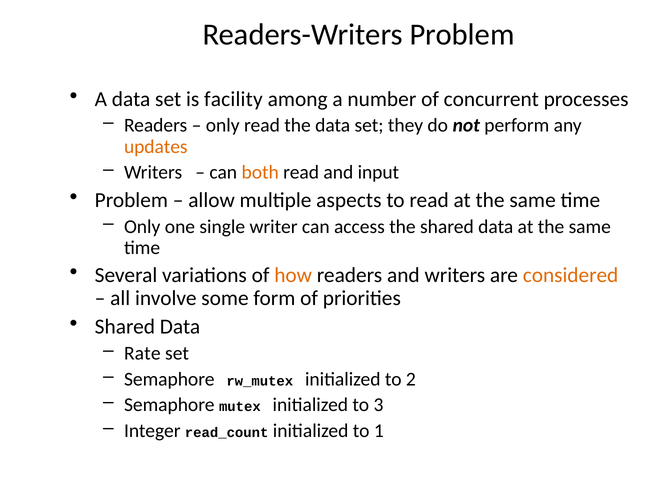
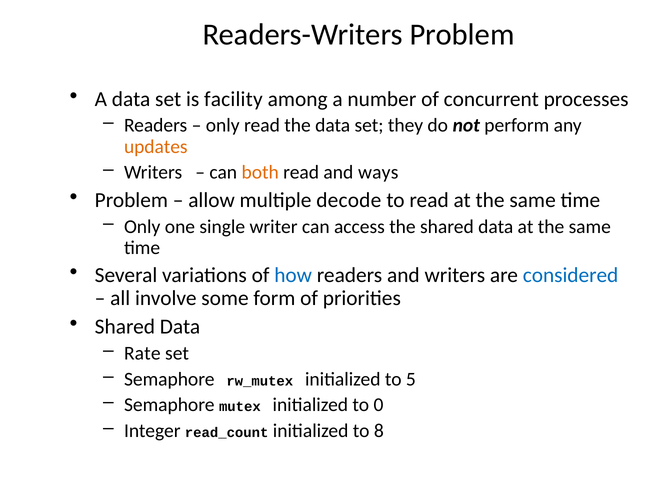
input: input -> ways (378, 172)
aspects: aspects -> decode (349, 200)
how colour: orange -> blue (293, 275)
considered colour: orange -> blue (571, 275)
2: 2 -> 5 (411, 379)
3: 3 -> 0 (378, 405)
1: 1 -> 8 (379, 431)
